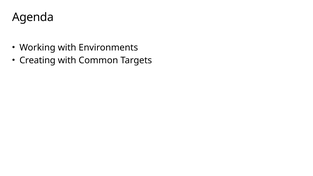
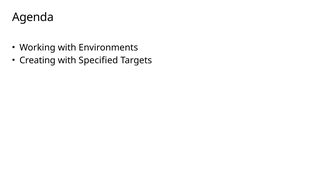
Common: Common -> Specified (98, 60)
